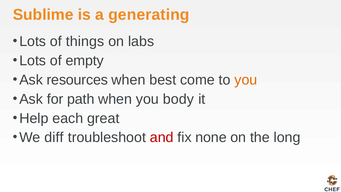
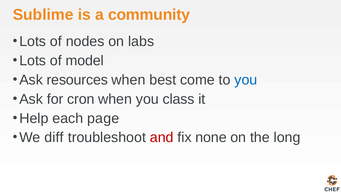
generating: generating -> community (149, 15)
things: things -> nodes (85, 41)
empty: empty -> model (85, 61)
you colour: orange -> blue (246, 80)
path: path -> cron (81, 99)
body: body -> class (179, 99)
great: great -> page (103, 118)
